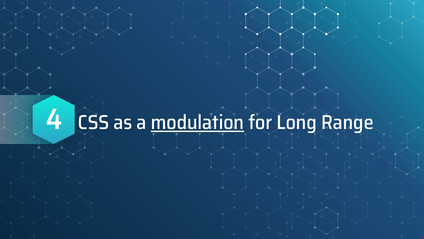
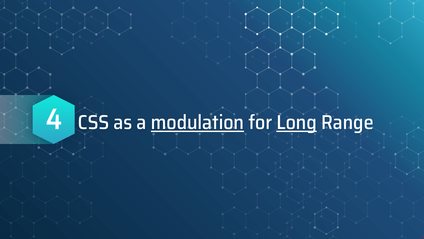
Long underline: none -> present (297, 122)
